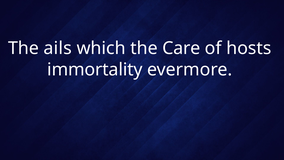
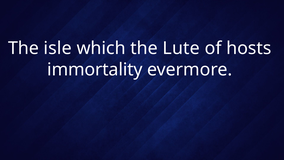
ails: ails -> isle (58, 48)
Care: Care -> Lute (181, 48)
